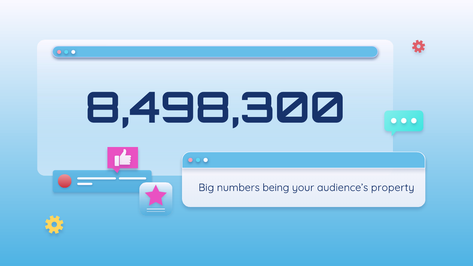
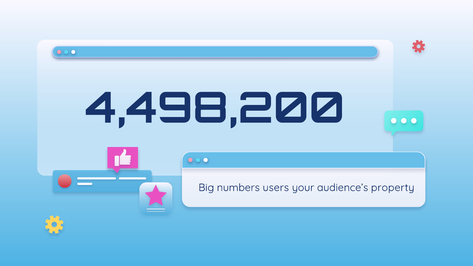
8,498,300: 8,498,300 -> 4,498,200 (215, 109)
being: being -> users (276, 188)
